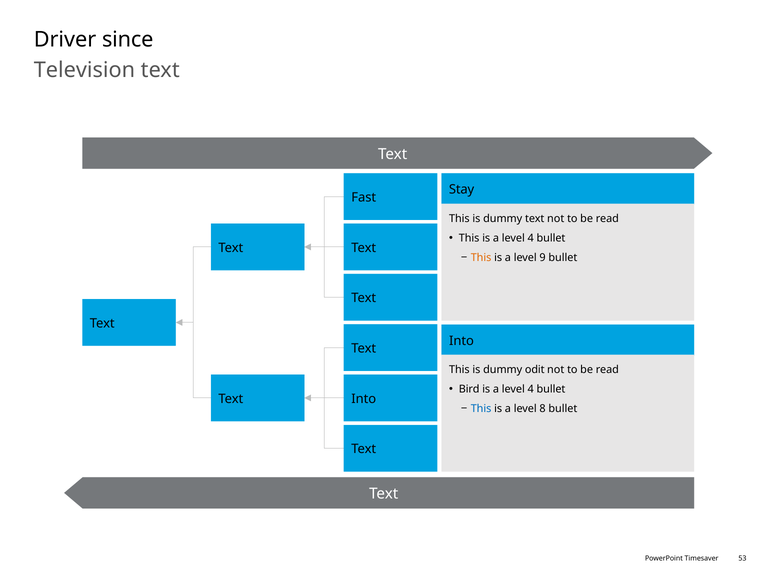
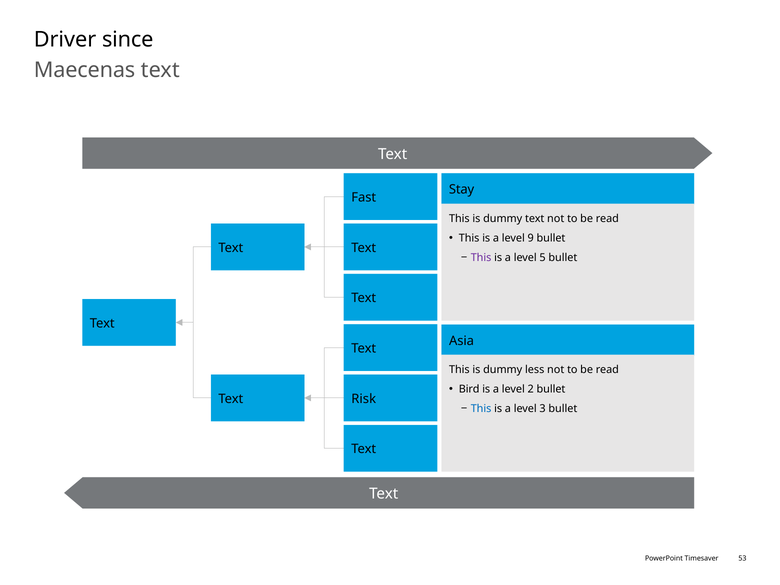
Television: Television -> Maecenas (85, 70)
4: 4 -> 9 (531, 238)
This colour: orange -> purple (481, 258)
9: 9 -> 5 (543, 258)
Into: Into -> Asia (462, 341)
odit: odit -> less (535, 370)
4: 4 -> 2 (531, 389)
Into: Into -> Risk (364, 399)
8: 8 -> 3 (543, 409)
